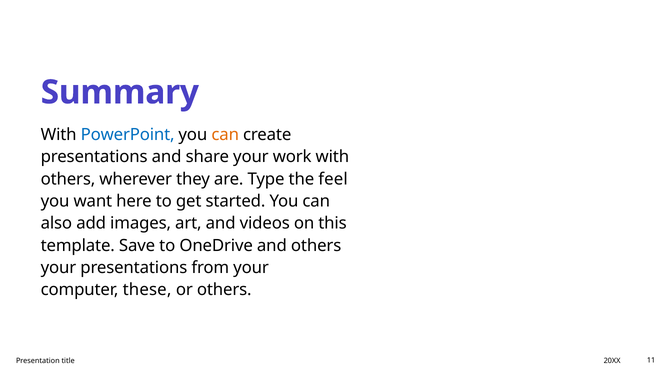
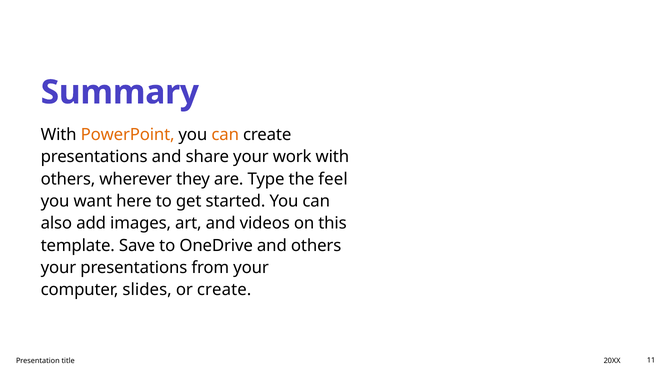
PowerPoint colour: blue -> orange (128, 134)
these: these -> slides (147, 289)
or others: others -> create (224, 289)
